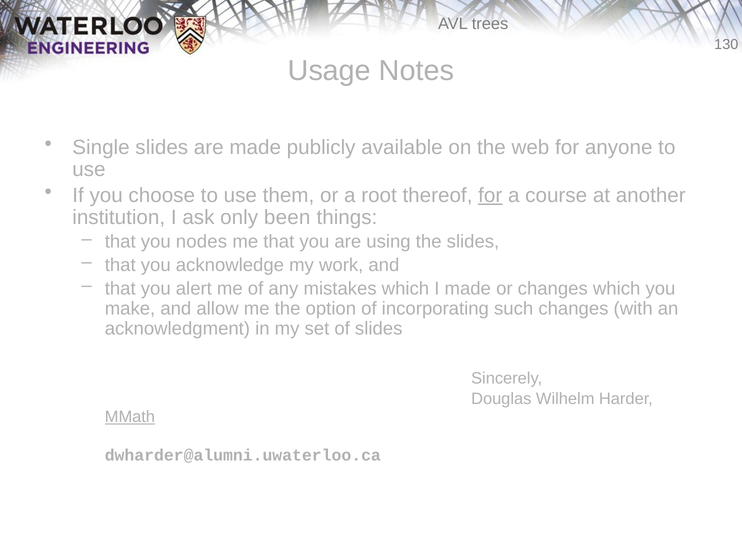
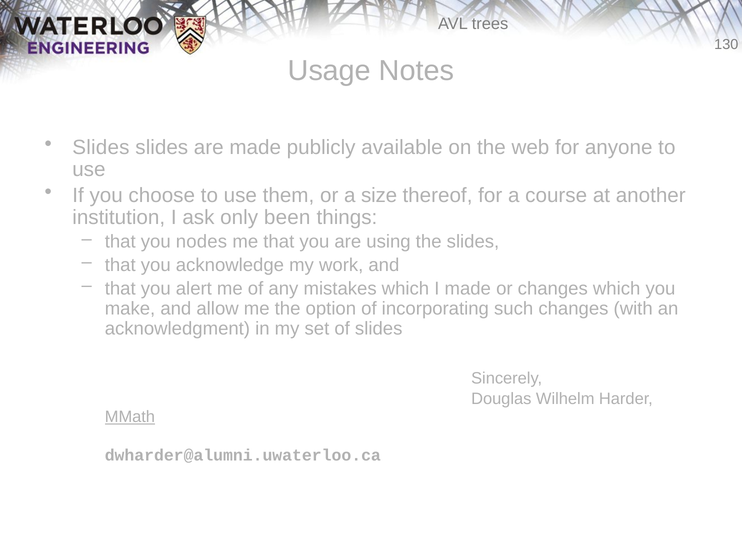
Single: Single -> Slides (101, 147)
root: root -> size (379, 196)
for underline: present -> none (490, 196)
